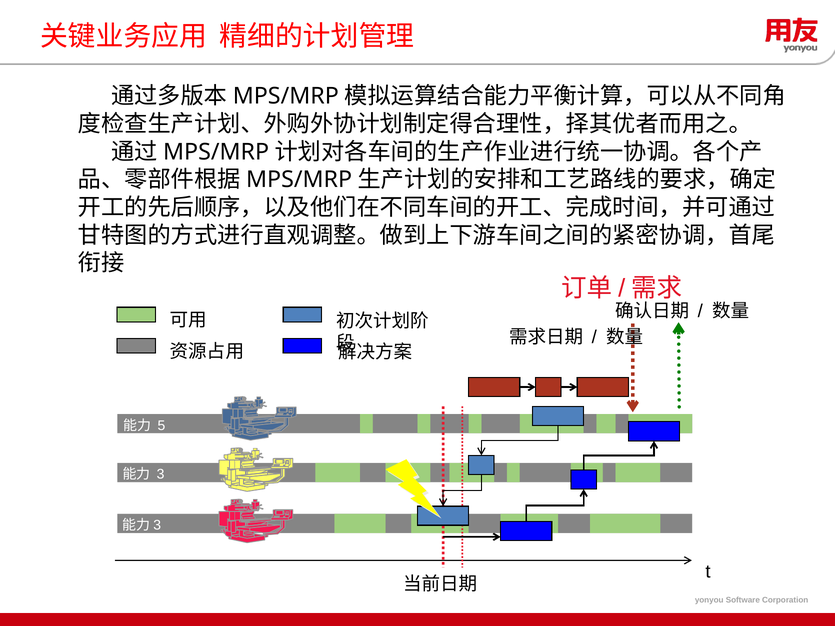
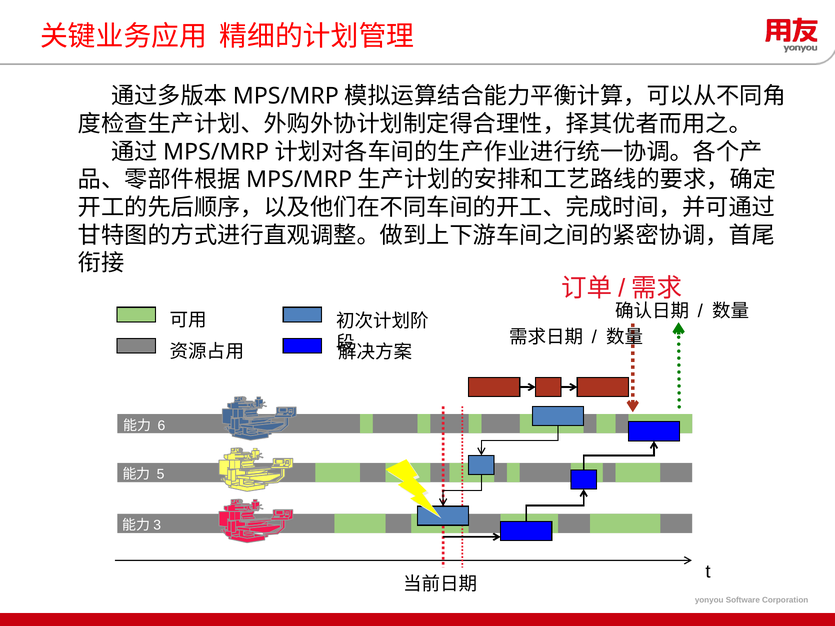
5: 5 -> 6 (161, 426)
3: 3 -> 5 (161, 475)
